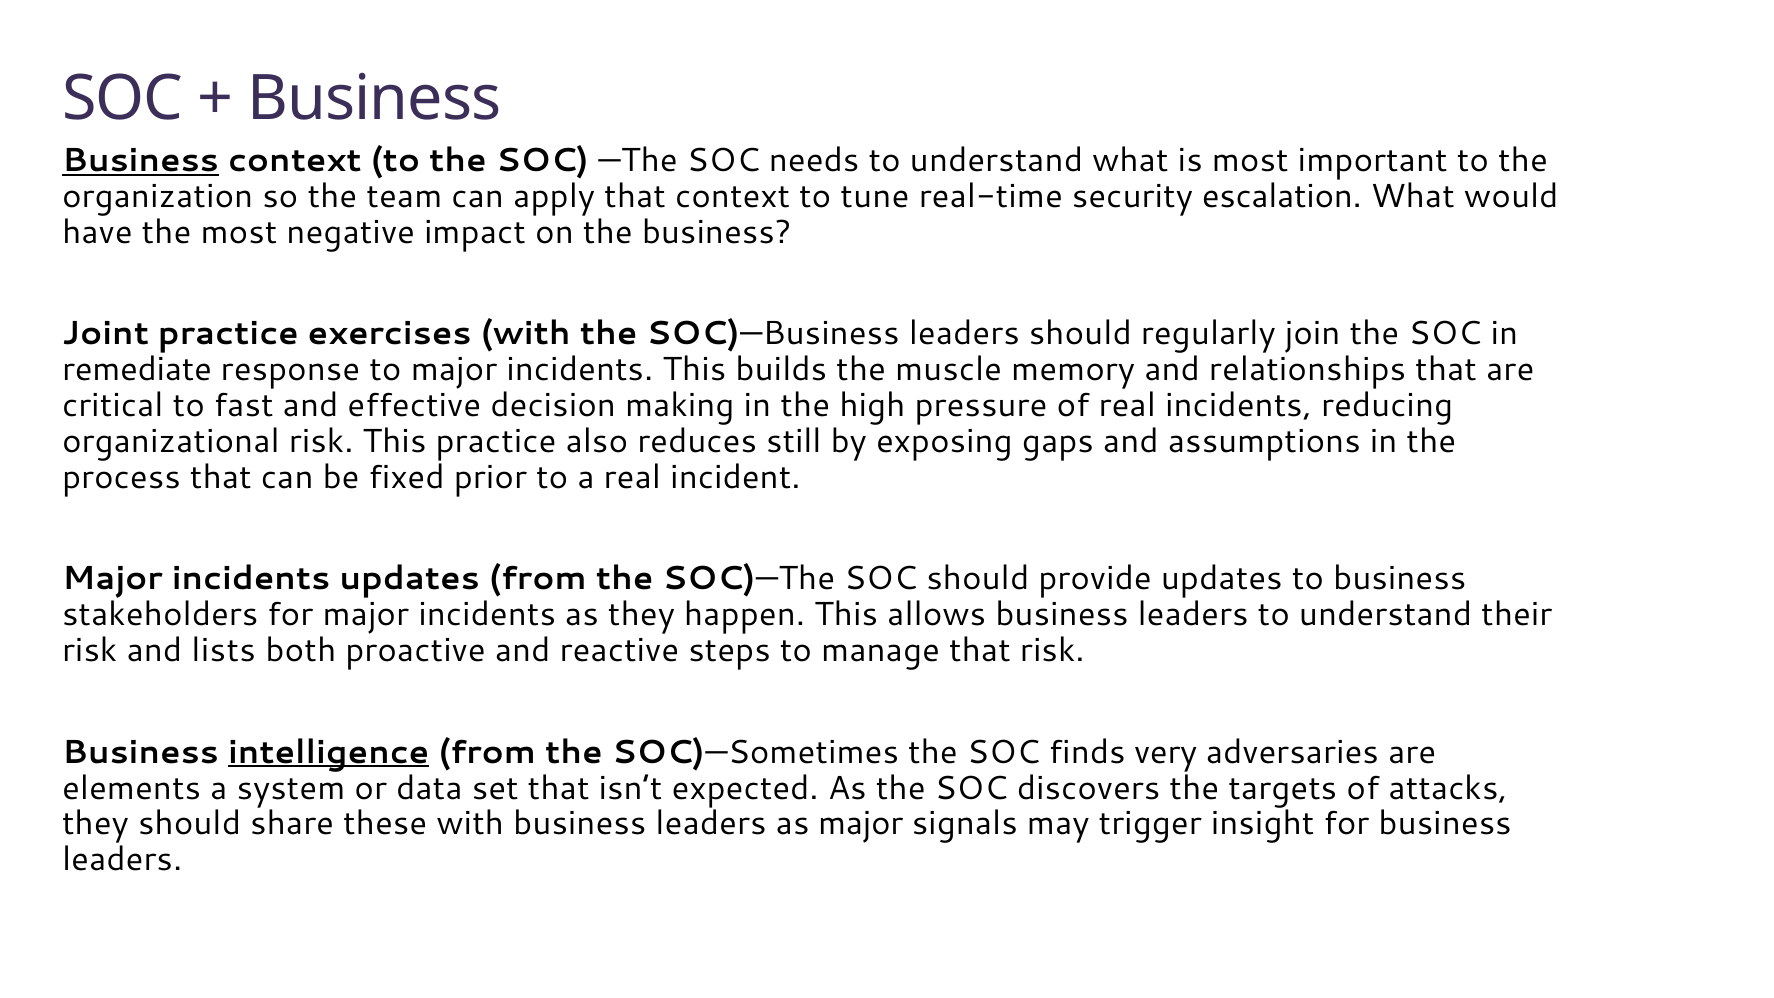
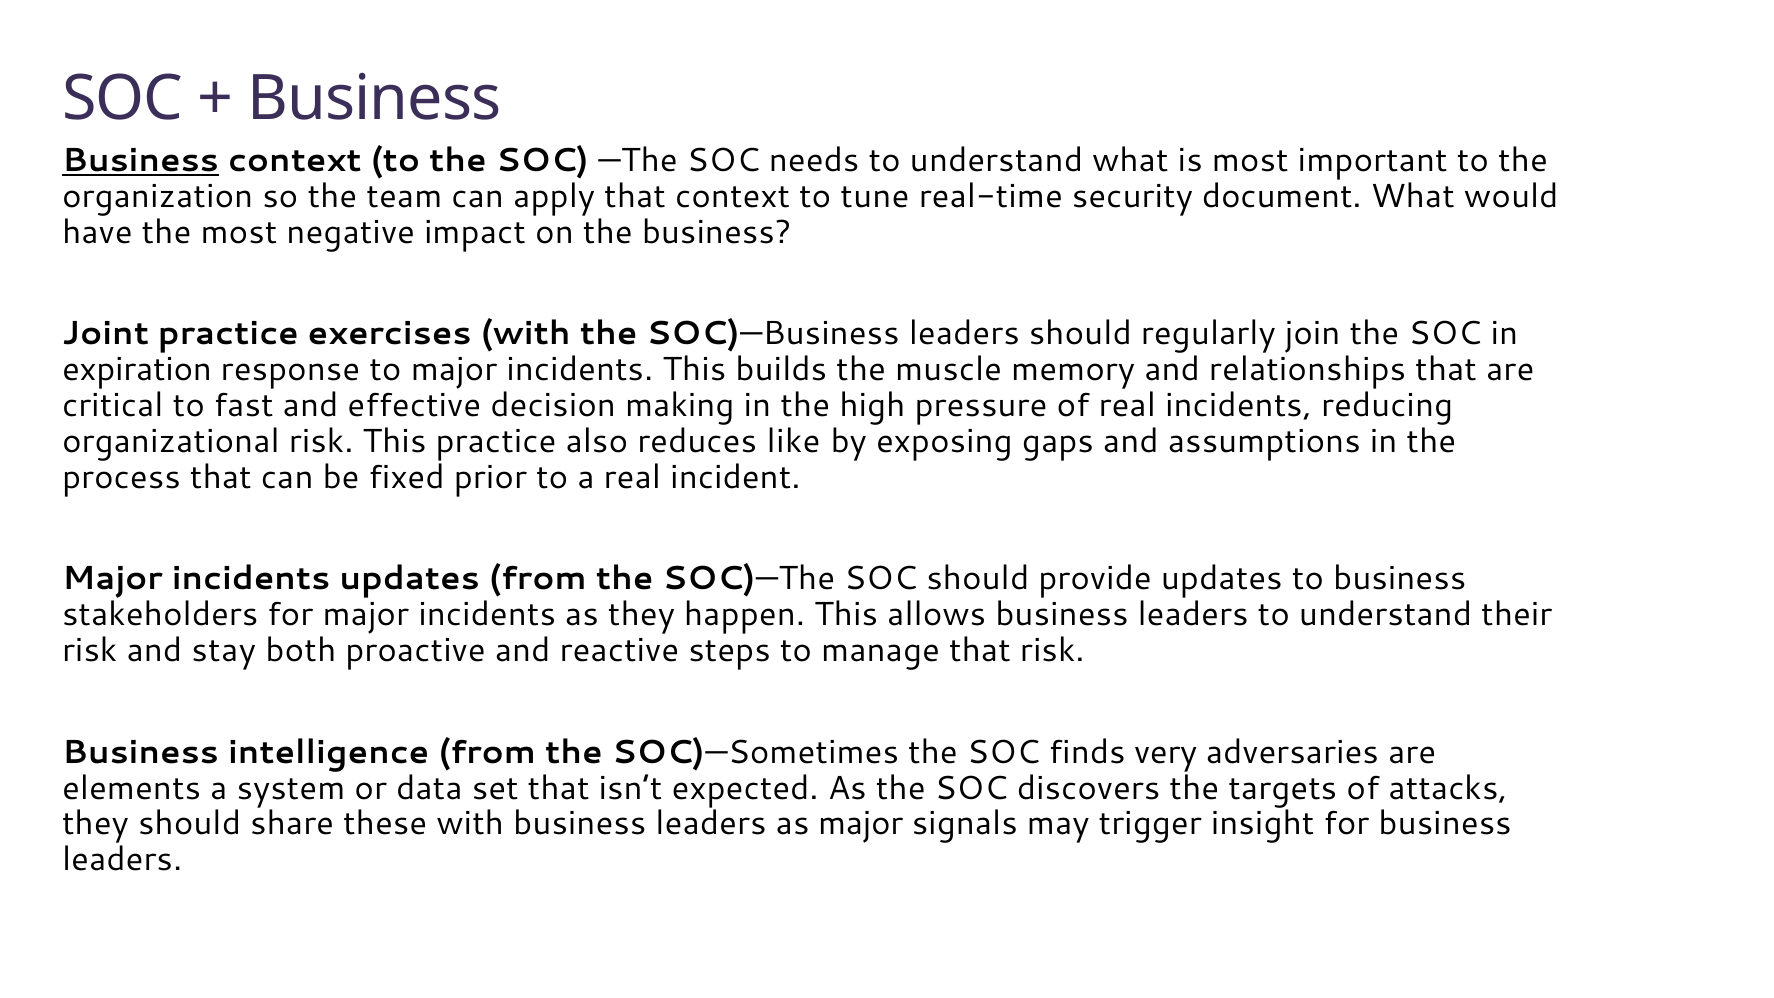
escalation: escalation -> document (1282, 196)
remediate: remediate -> expiration (137, 370)
still: still -> like (794, 441)
lists: lists -> stay (224, 651)
intelligence underline: present -> none (329, 752)
